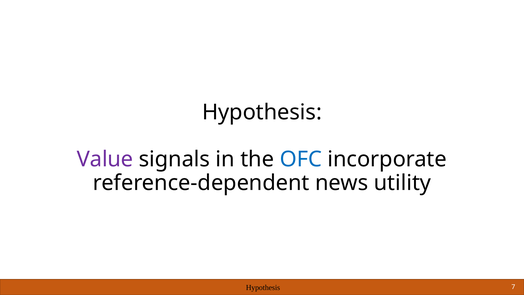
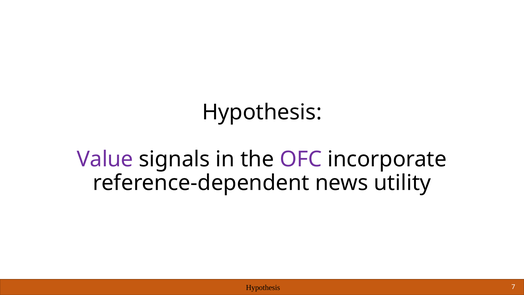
OFC colour: blue -> purple (301, 159)
